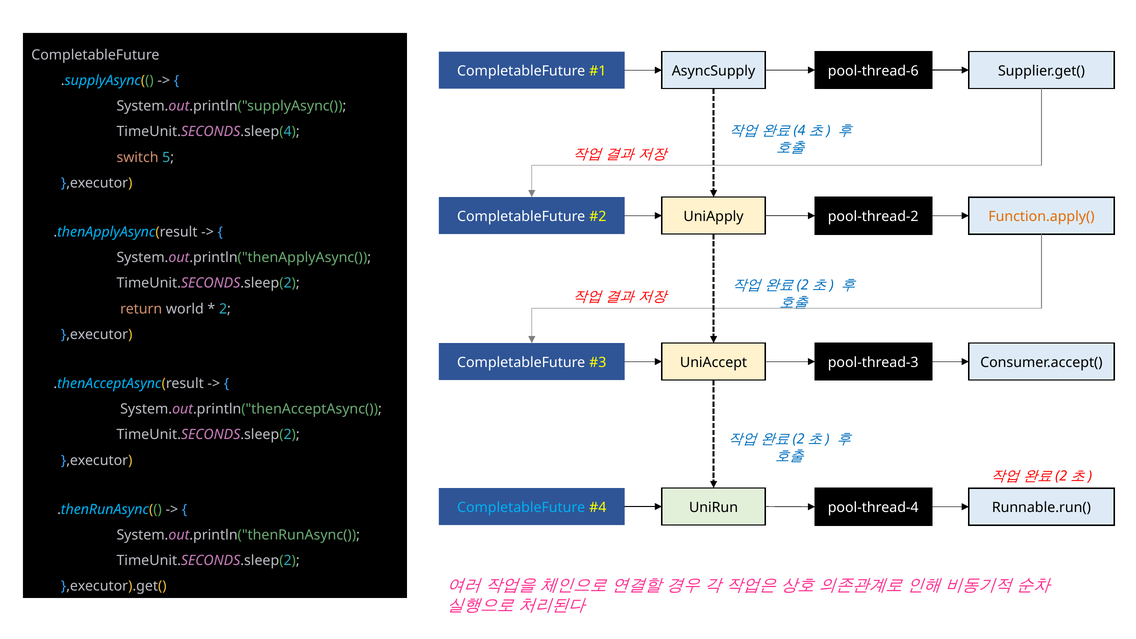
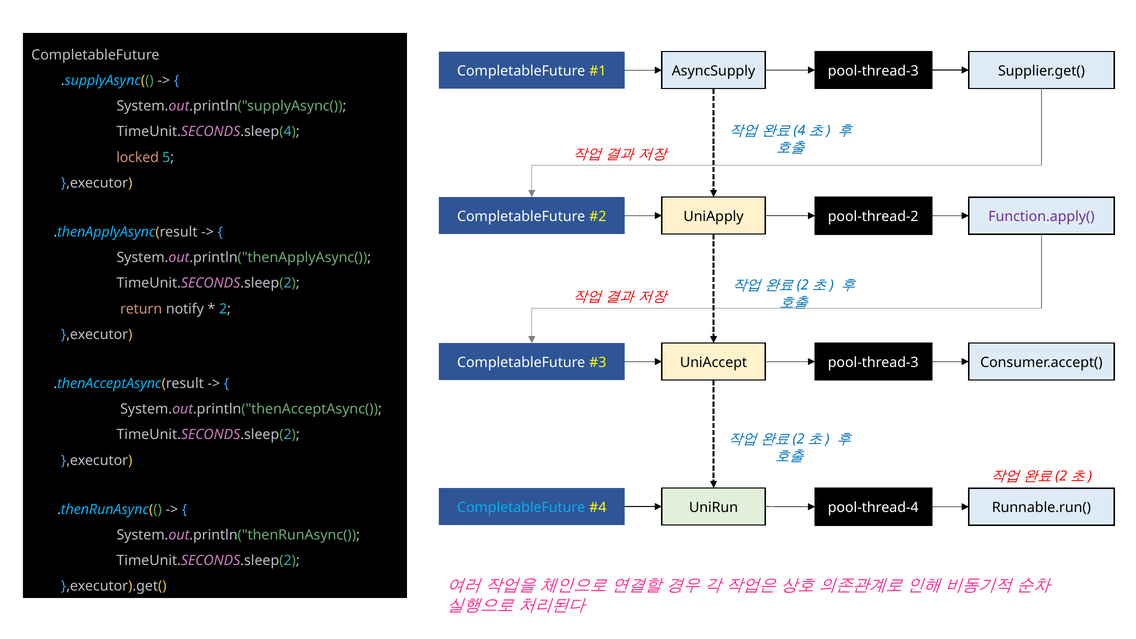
pool-thread-6: pool-thread-6 -> pool-thread-3 (873, 71)
switch: switch -> locked (138, 157)
Function.apply( colour: orange -> purple (1041, 217)
world: world -> notify (185, 309)
